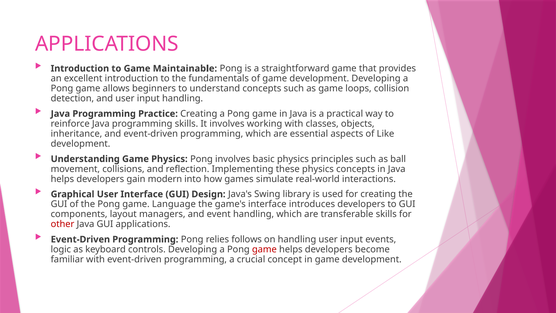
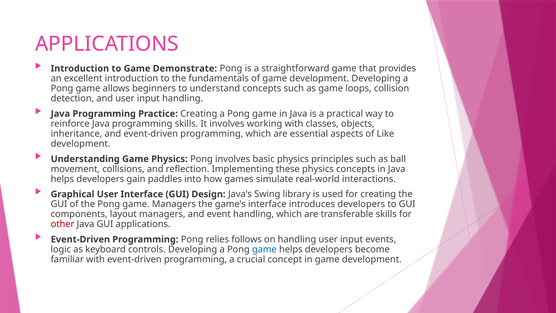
Maintainable: Maintainable -> Demonstrate (185, 68)
modern: modern -> paddles (165, 179)
game Language: Language -> Managers (174, 204)
game colour: red -> blue (264, 249)
